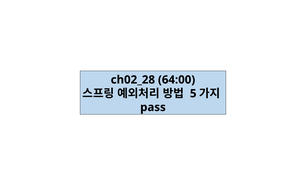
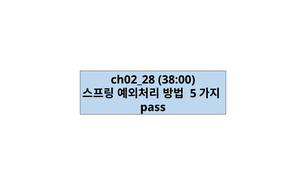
64:00: 64:00 -> 38:00 (177, 80)
